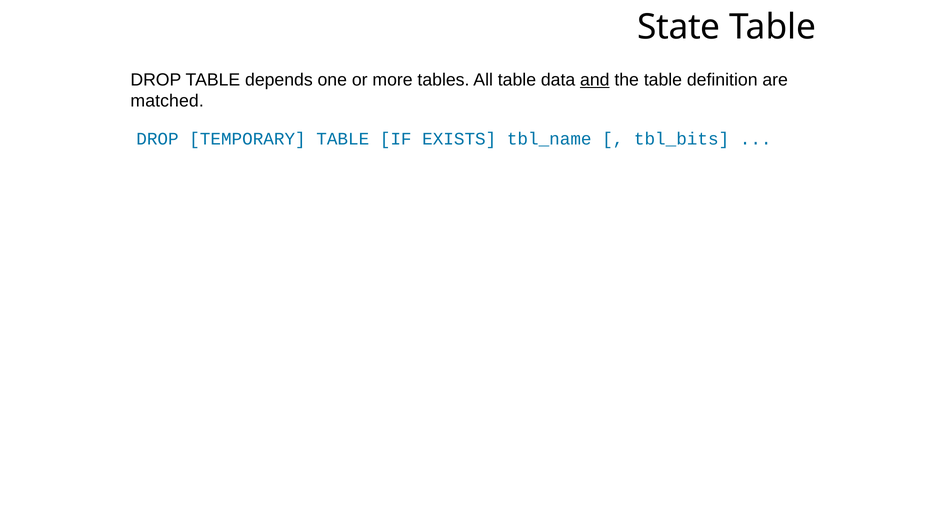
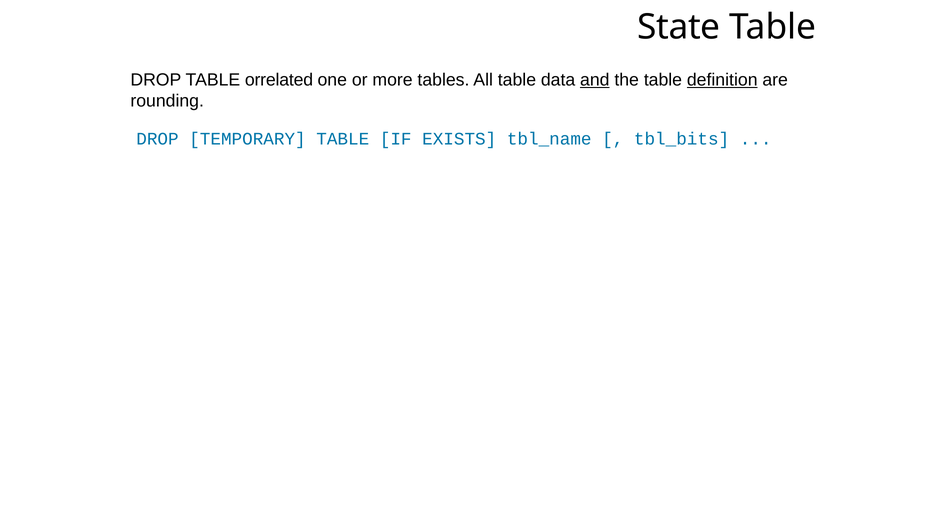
depends: depends -> orrelated (279, 80)
definition underline: none -> present (722, 80)
matched: matched -> rounding (167, 101)
